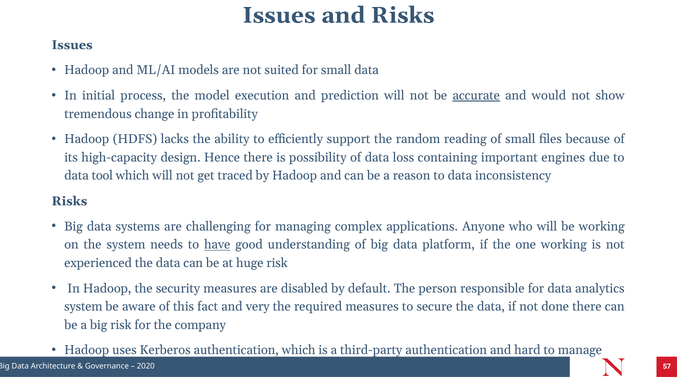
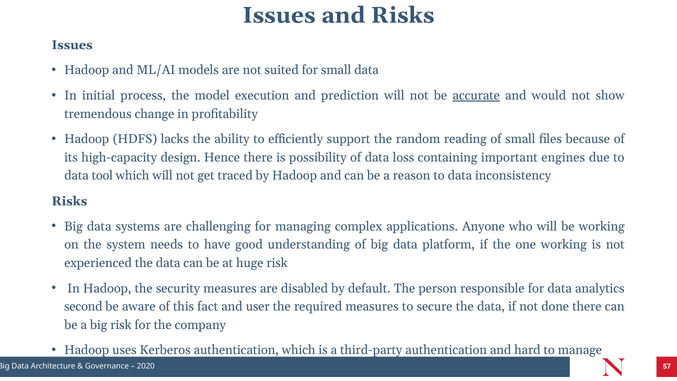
have underline: present -> none (217, 245)
system: system -> second (83, 306)
very: very -> user (258, 306)
